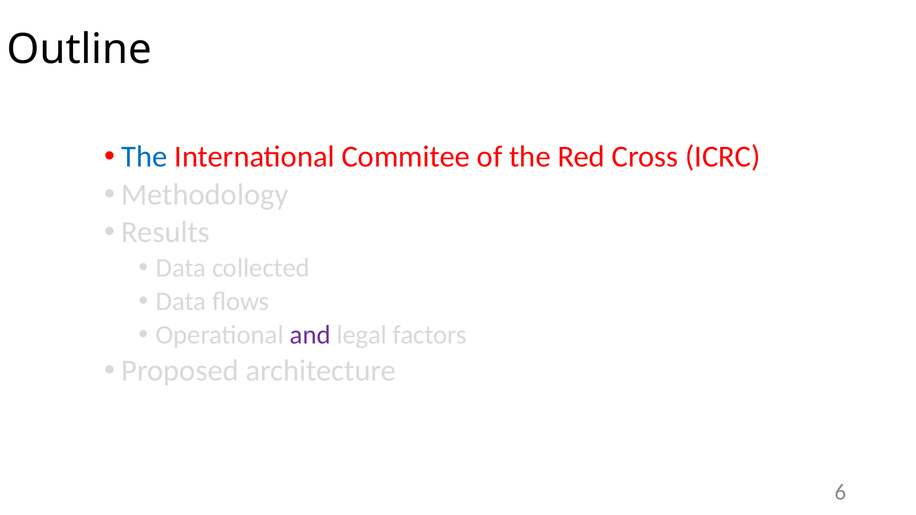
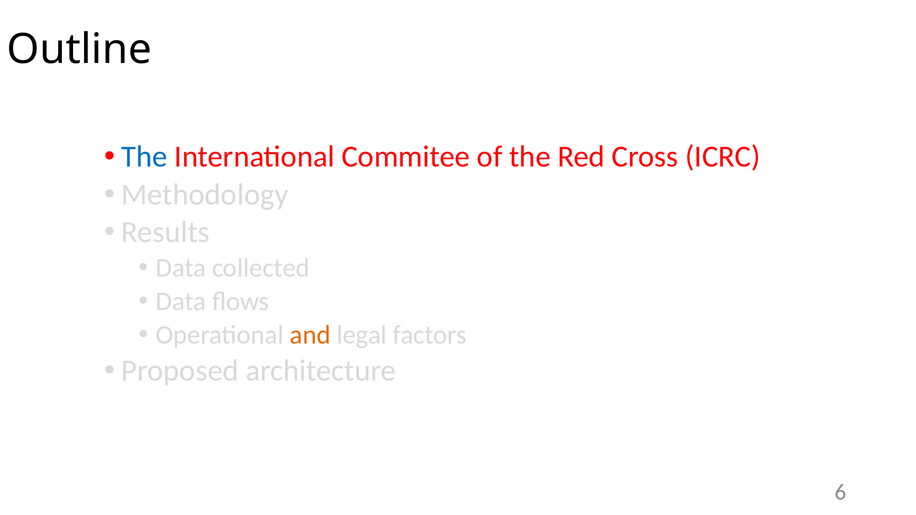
and colour: purple -> orange (310, 335)
